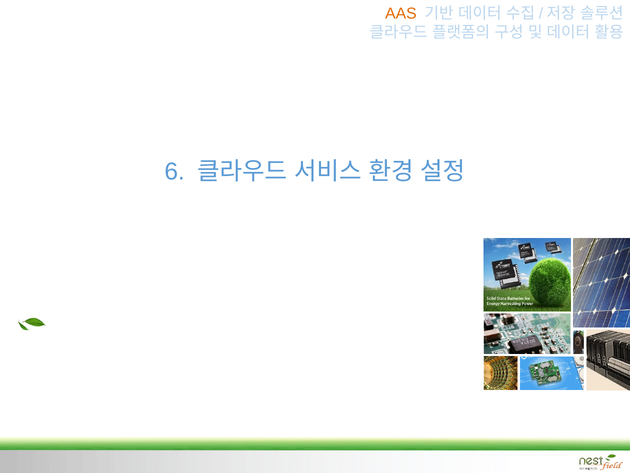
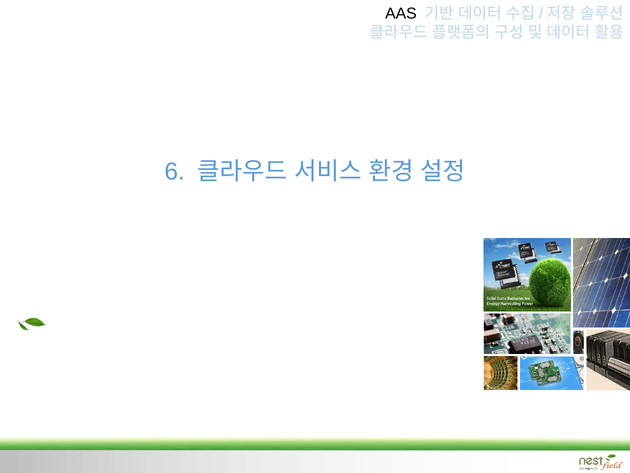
AAS colour: orange -> black (401, 14)
